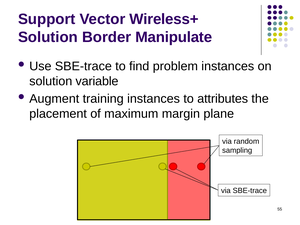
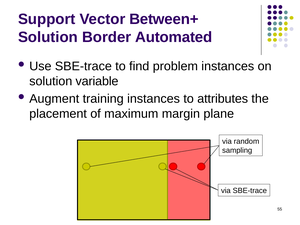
Wireless+: Wireless+ -> Between+ (164, 19)
Manipulate: Manipulate -> Automated (174, 37)
